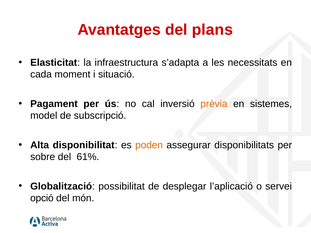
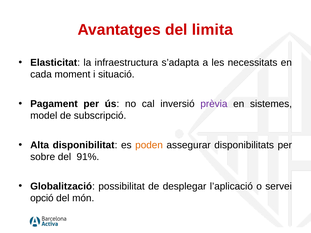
plans: plans -> limita (212, 30)
prèvia colour: orange -> purple (214, 104)
61%: 61% -> 91% (88, 157)
